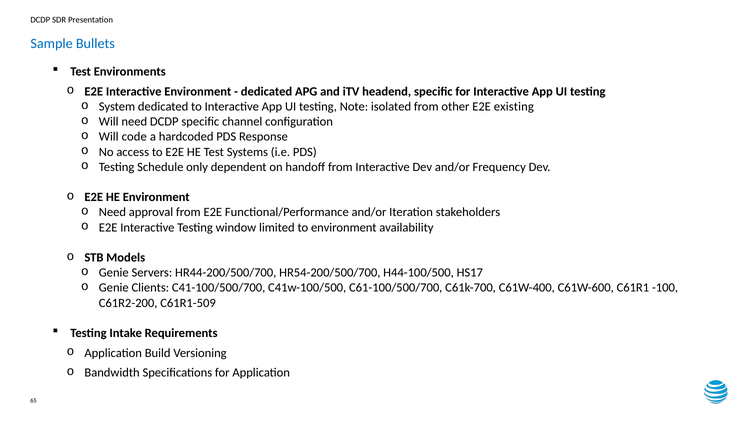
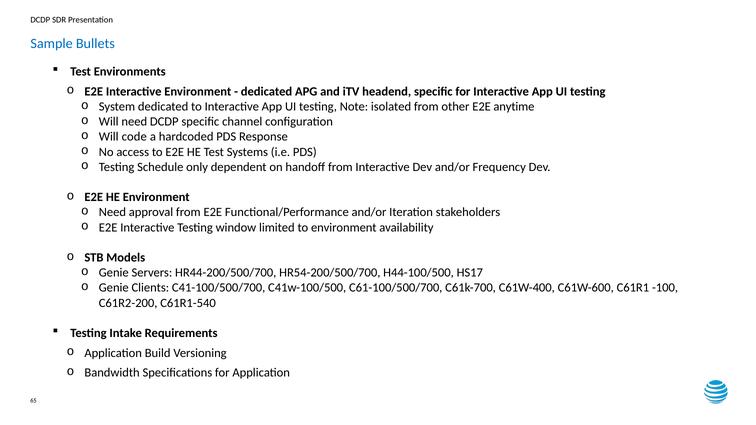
existing: existing -> anytime (514, 107)
C61R1-509: C61R1-509 -> C61R1-540 (188, 303)
